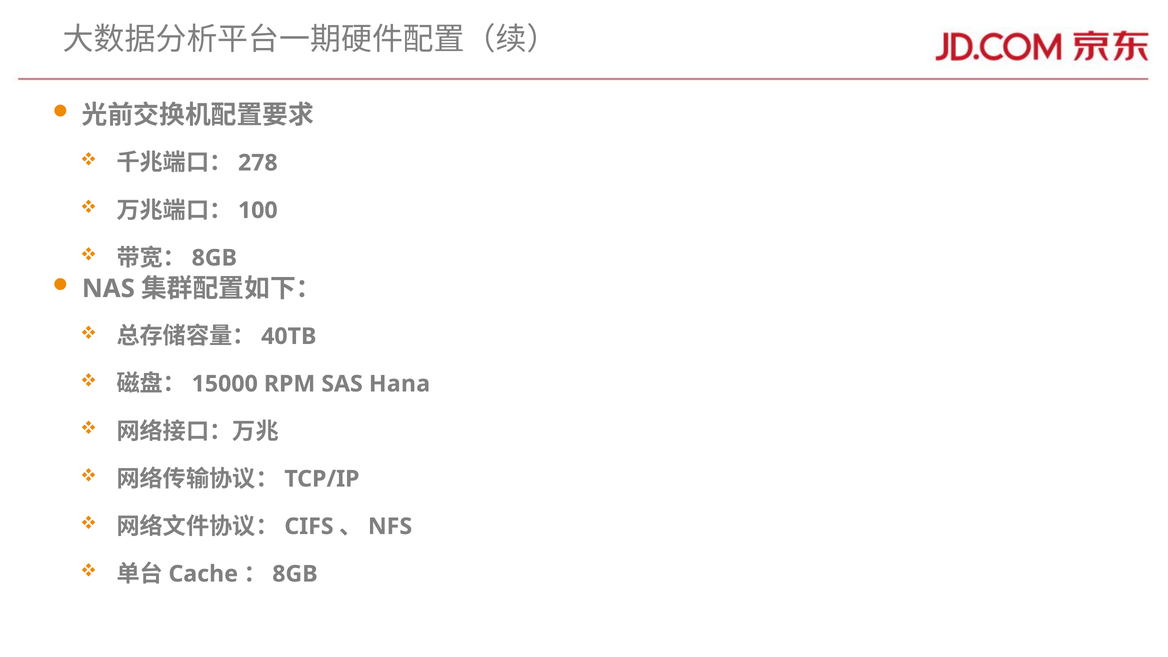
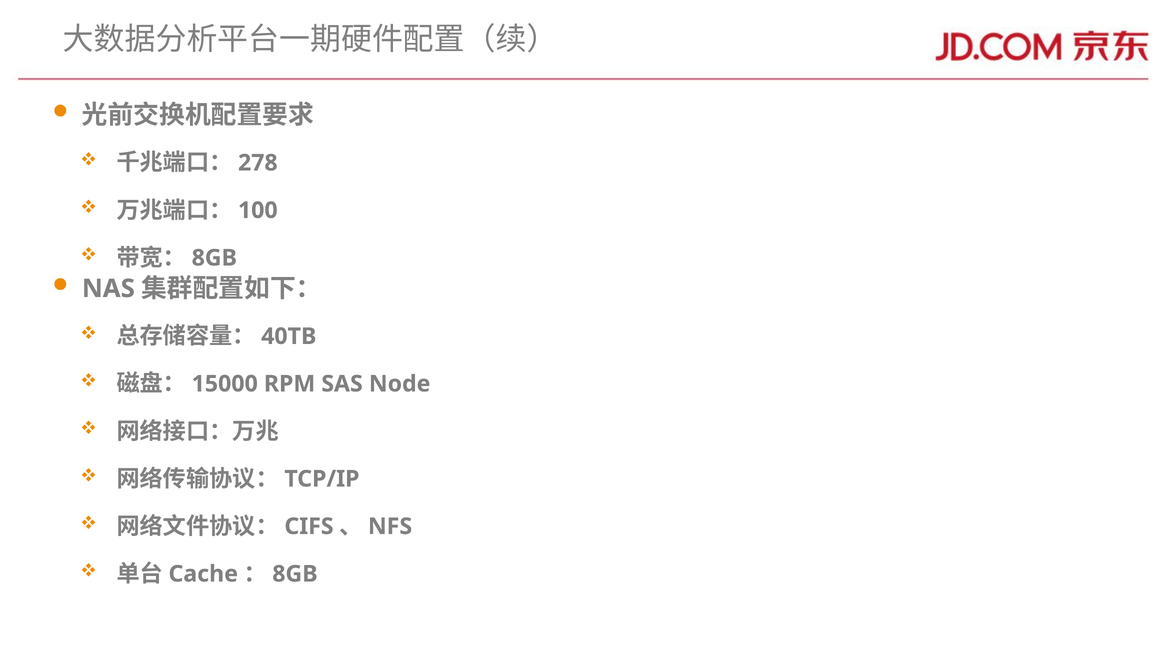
Hana: Hana -> Node (400, 384)
